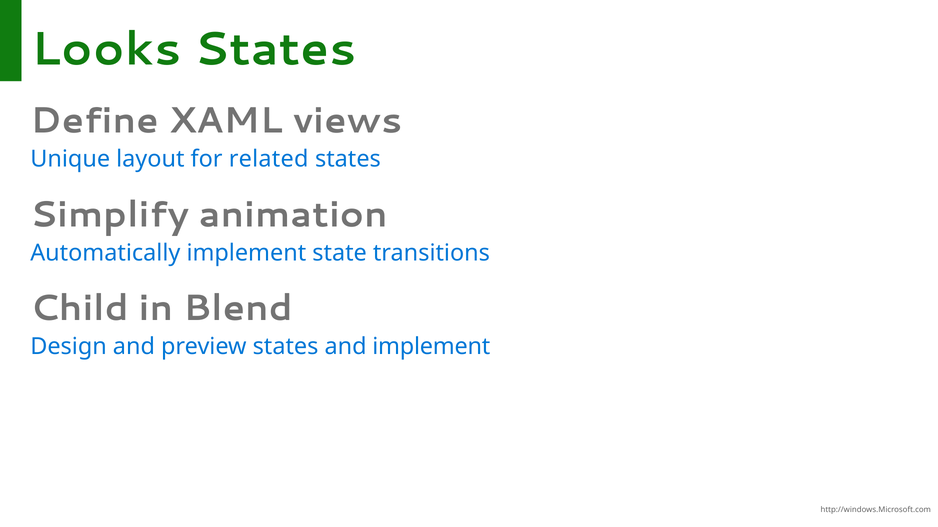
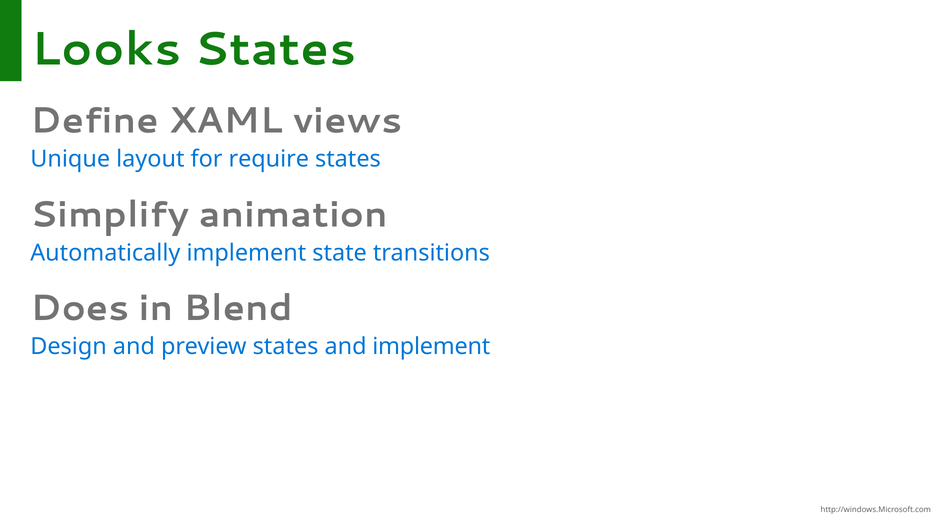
related: related -> require (269, 159)
Child: Child -> Does (80, 309)
